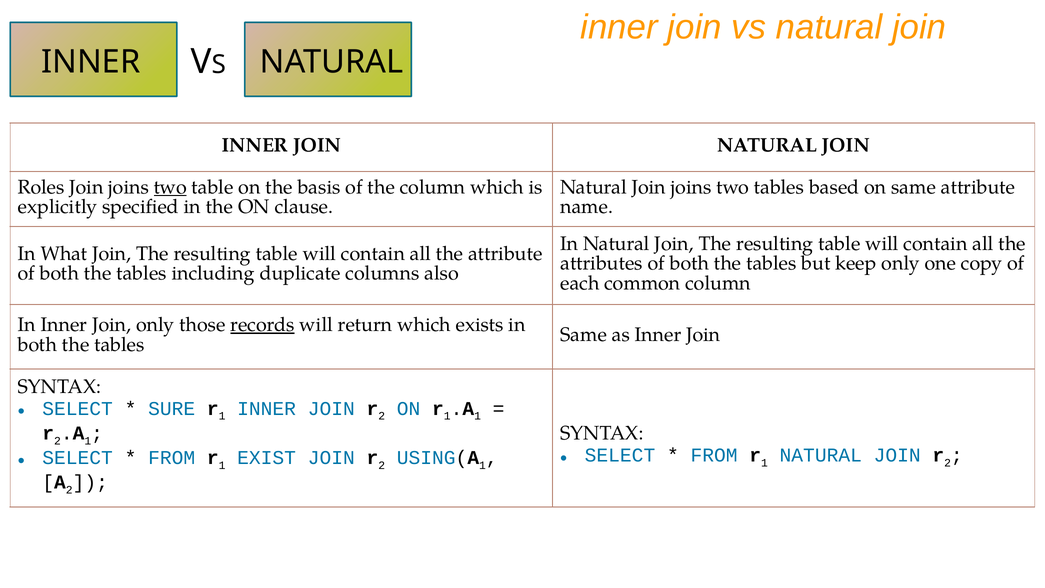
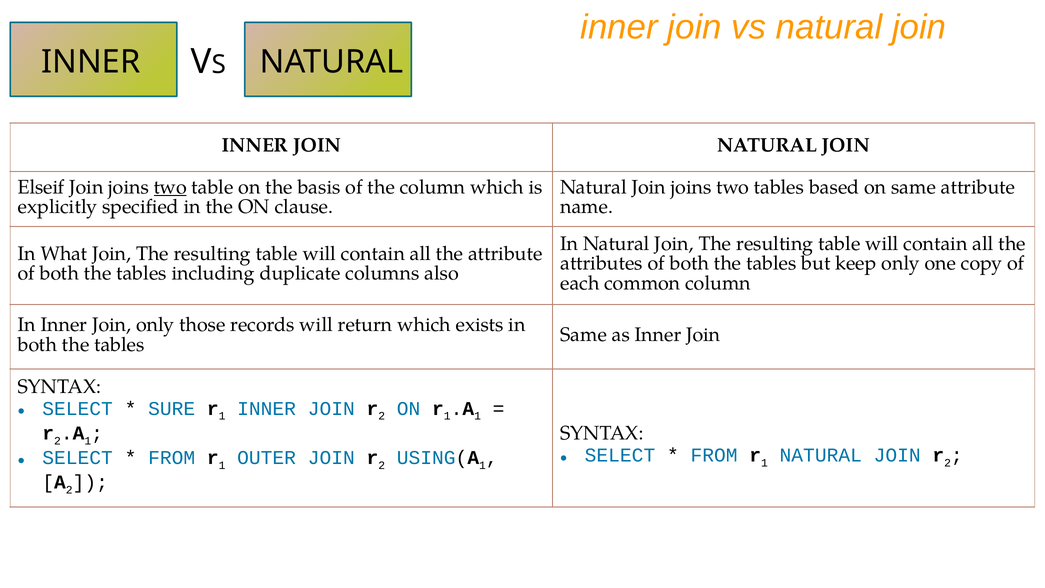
Roles: Roles -> Elseif (41, 187)
records underline: present -> none (263, 325)
EXIST: EXIST -> OUTER (267, 458)
